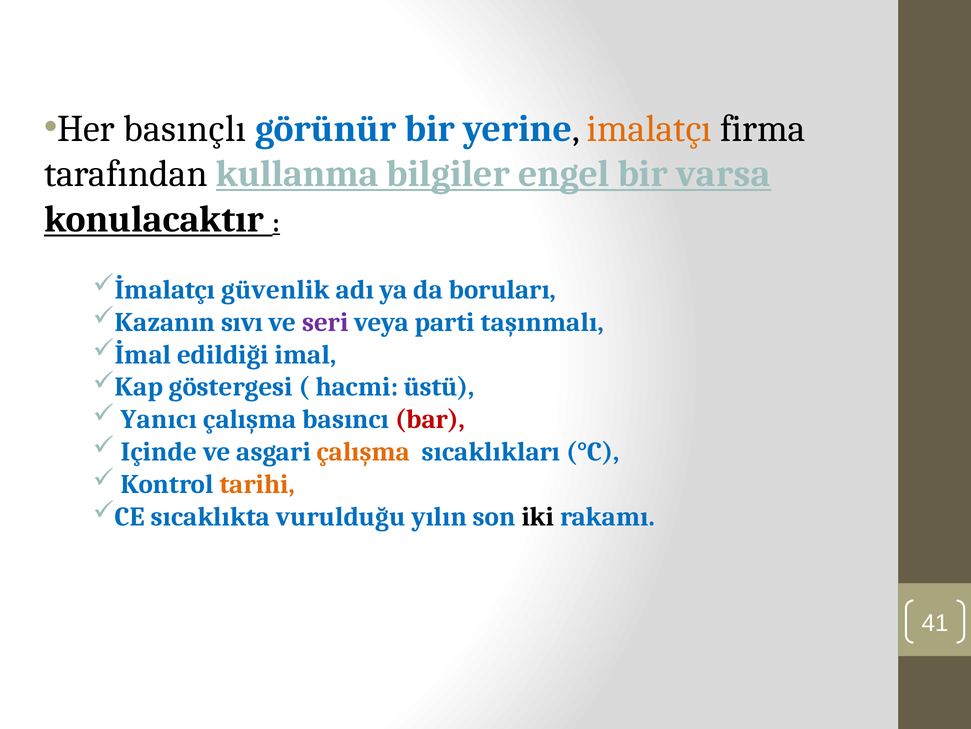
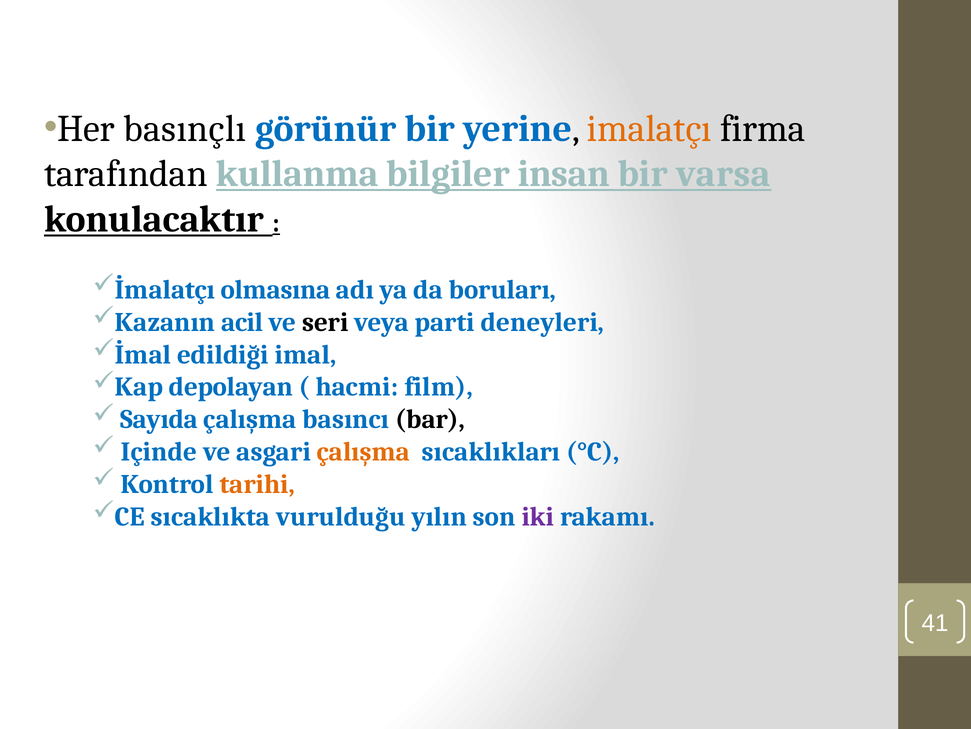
engel: engel -> insan (564, 174)
güvenlik: güvenlik -> olmasına (276, 289)
sıvı: sıvı -> acil (242, 322)
seri colour: purple -> black (325, 322)
taşınmalı: taşınmalı -> deneyleri (542, 322)
göstergesi: göstergesi -> depolayan (231, 387)
üstü: üstü -> film (439, 387)
Yanıcı: Yanıcı -> Sayıda (159, 419)
bar colour: red -> black (430, 419)
iki colour: black -> purple (538, 516)
